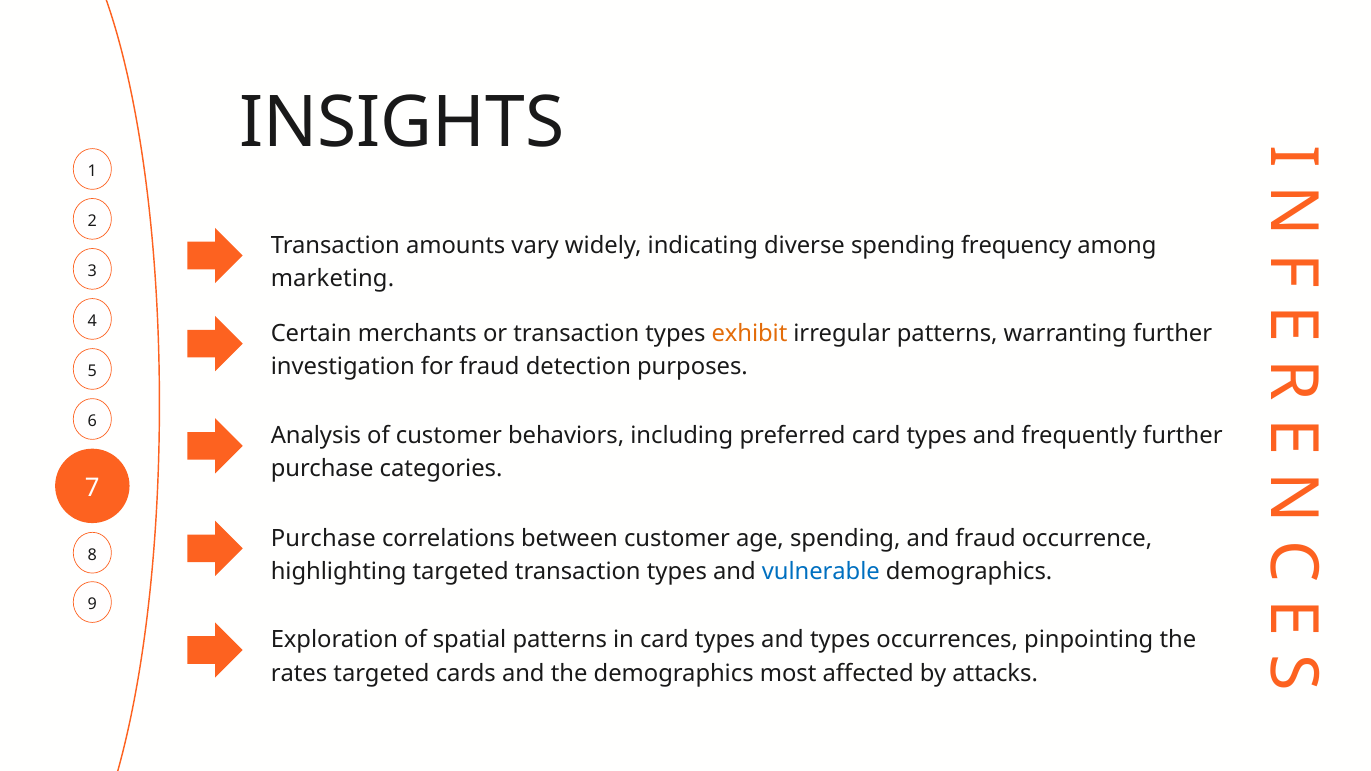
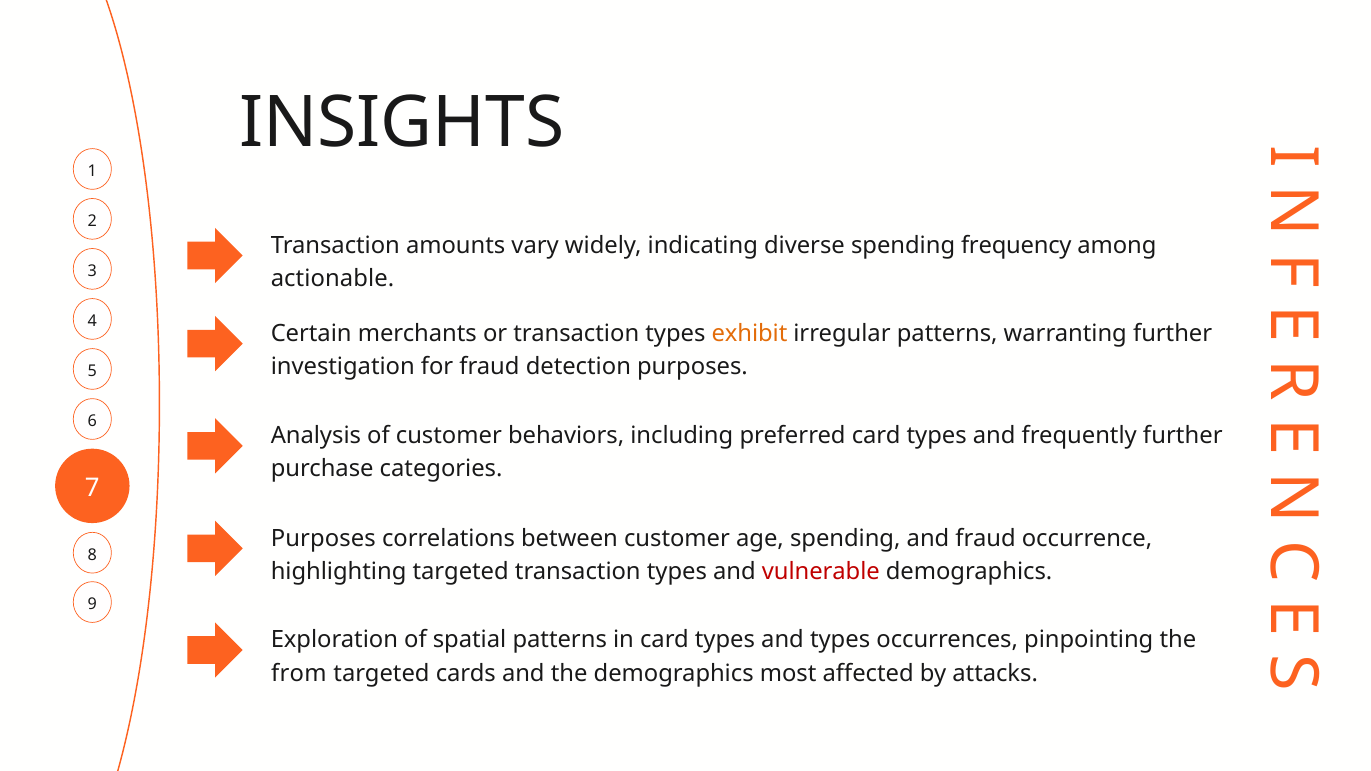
marketing: marketing -> actionable (332, 279)
Purchase: Purchase -> Purposes (323, 538)
vulnerable colour: blue -> red (821, 572)
rates: rates -> from (299, 673)
